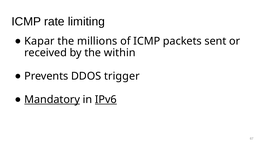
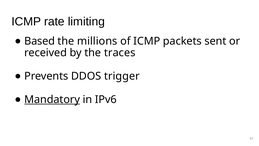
Kapar: Kapar -> Based (40, 41)
within: within -> traces (120, 53)
IPv6 underline: present -> none (106, 99)
